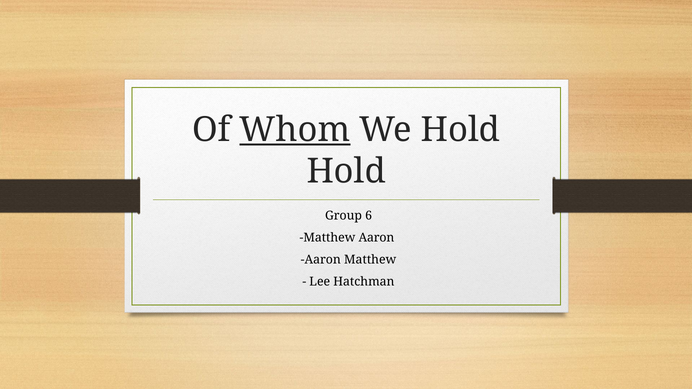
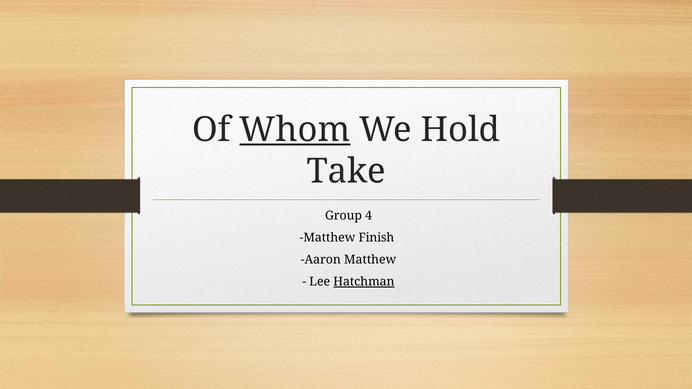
Hold: Hold -> Take (346, 171)
6: 6 -> 4 (369, 216)
Matthew Aaron: Aaron -> Finish (376, 238)
Hatchman underline: none -> present (364, 282)
